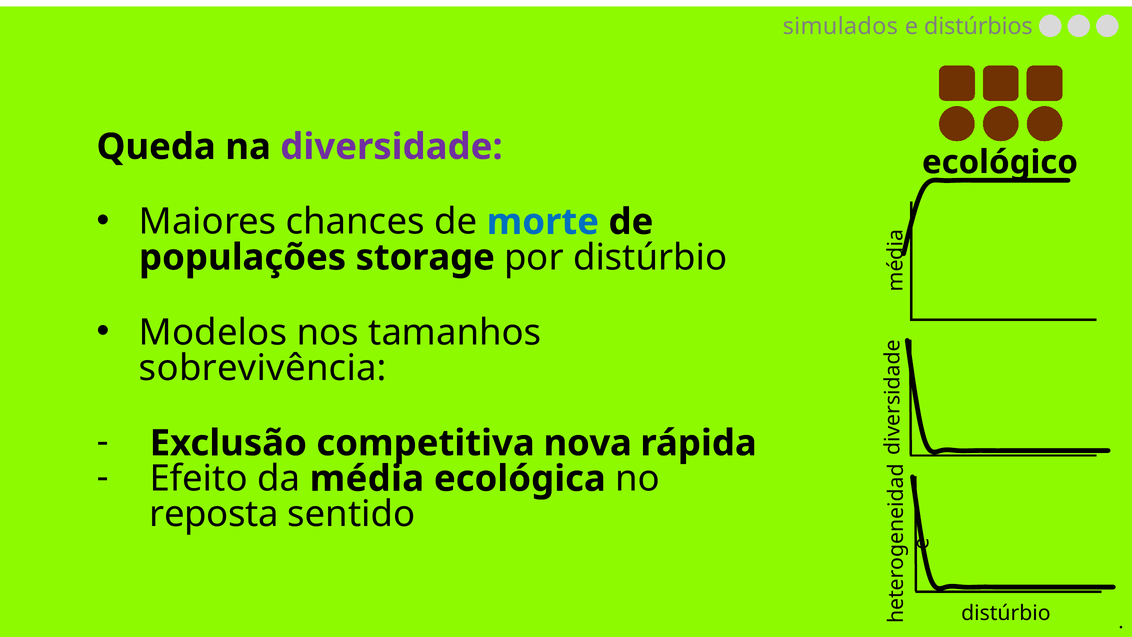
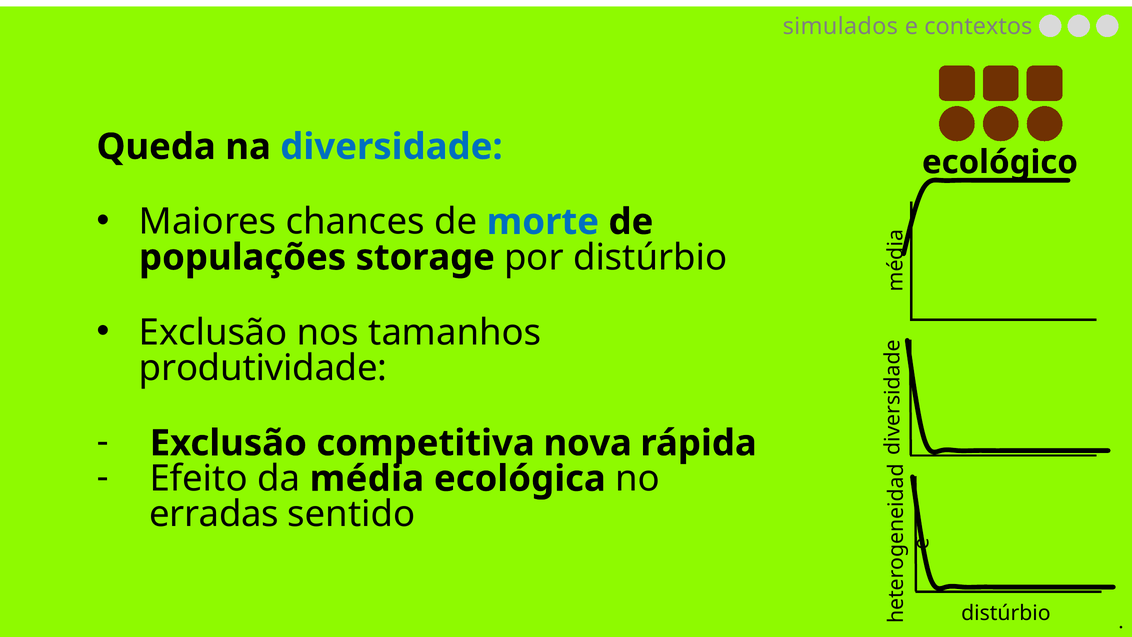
distúrbios: distúrbios -> contextos (978, 27)
diversidade colour: purple -> blue (392, 147)
Modelos: Modelos -> Exclusão (213, 332)
sobrevivência: sobrevivência -> produtividade (263, 368)
reposta: reposta -> erradas (214, 514)
